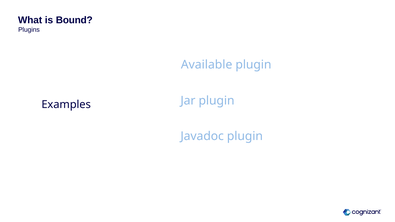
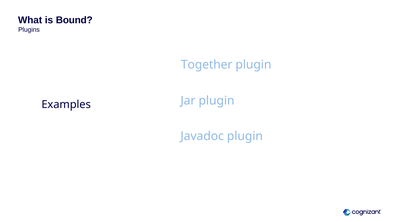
Available: Available -> Together (207, 65)
